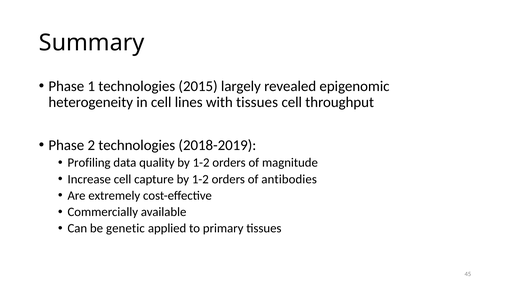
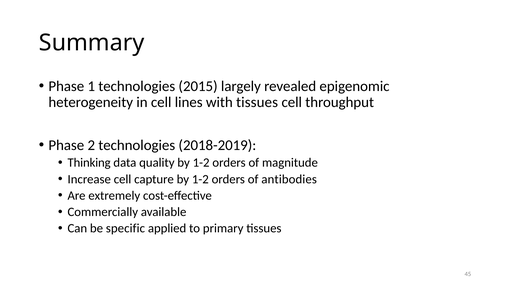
Profiling: Profiling -> Thinking (89, 163)
genetic: genetic -> specific (125, 228)
